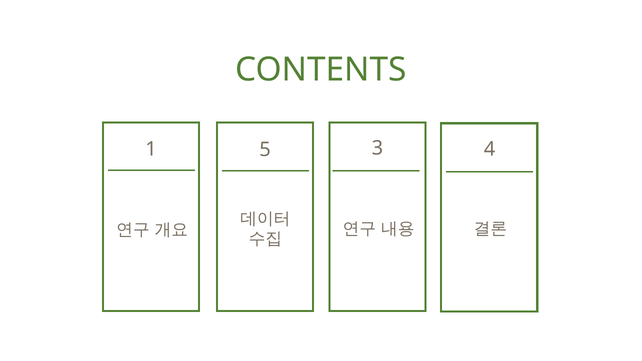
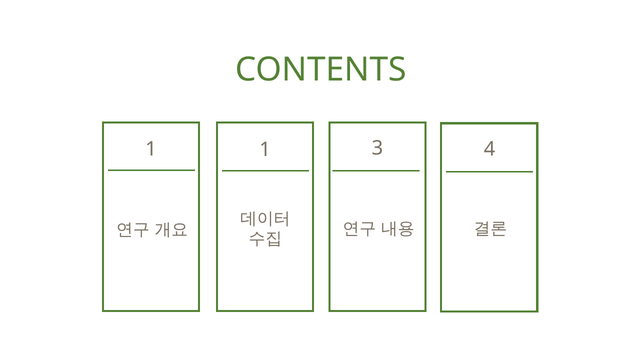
1 5: 5 -> 1 (265, 150)
